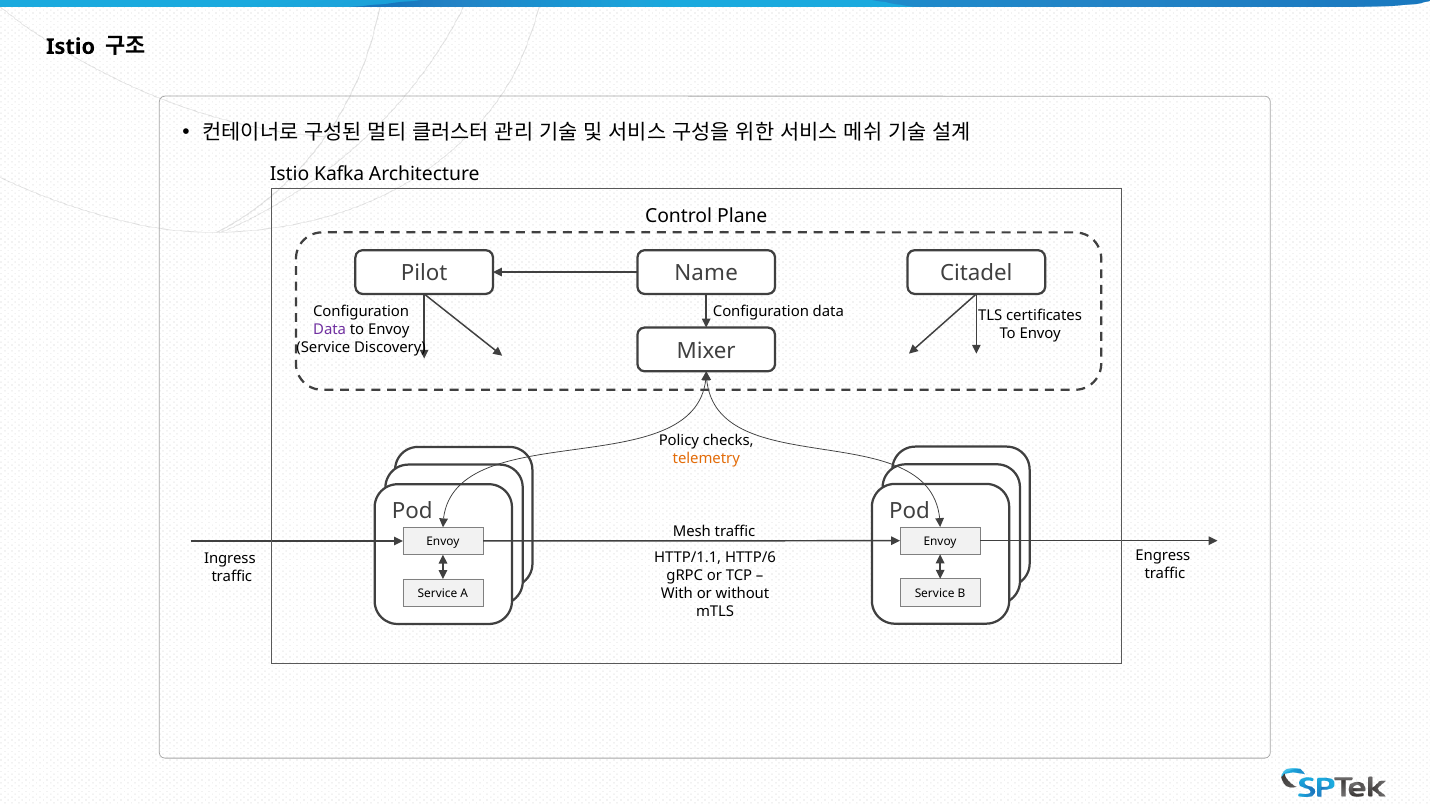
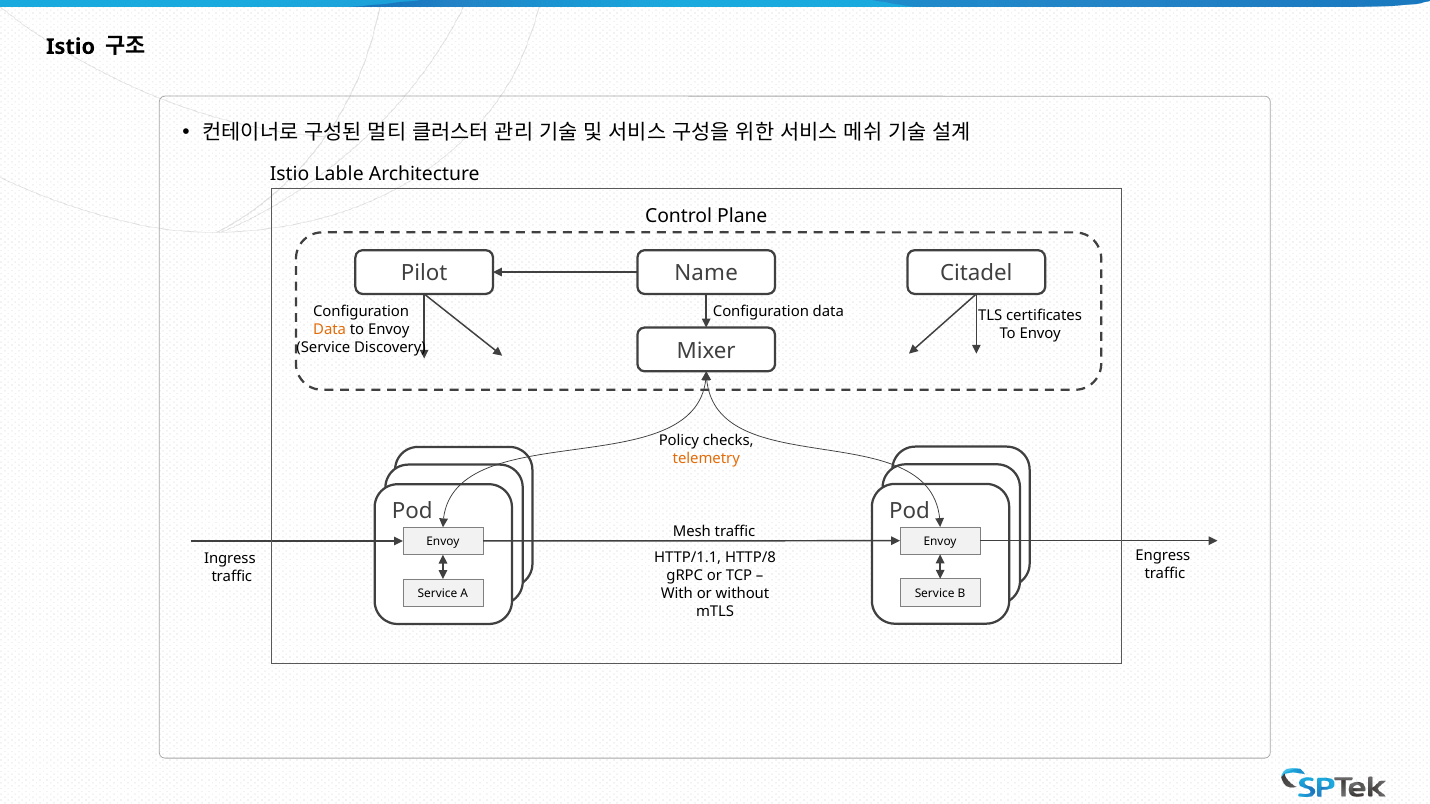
Kafka: Kafka -> Lable (339, 174)
Data colour: purple -> orange (330, 330)
HTTP/6: HTTP/6 -> HTTP/8 (751, 558)
